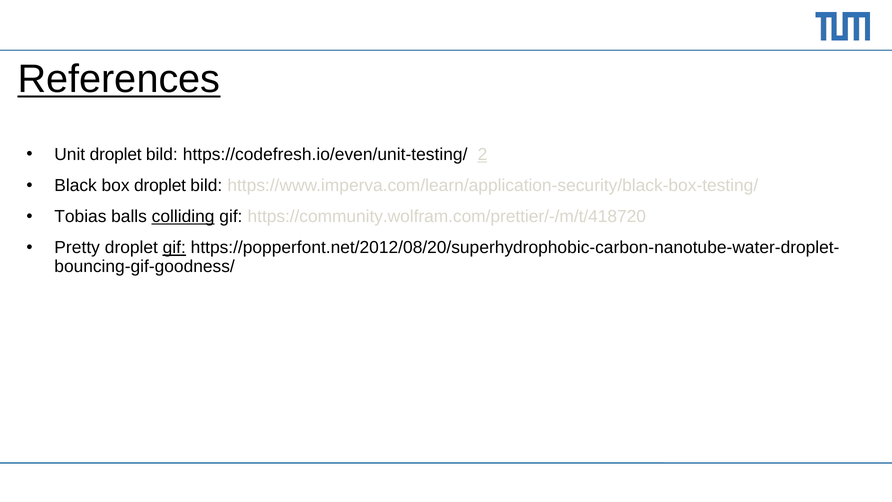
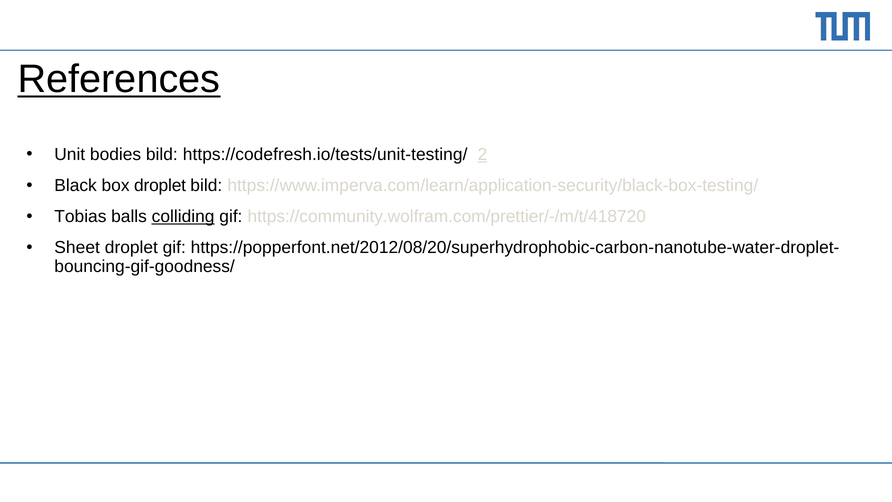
Unit droplet: droplet -> bodies (116, 154)
https://codefresh.io/even/unit-testing/: https://codefresh.io/even/unit-testing/ -> https://codefresh.io/tests/unit-testing/ (325, 154)
Pretty: Pretty -> Sheet (77, 248)
gif underline: present -> none (174, 248)
